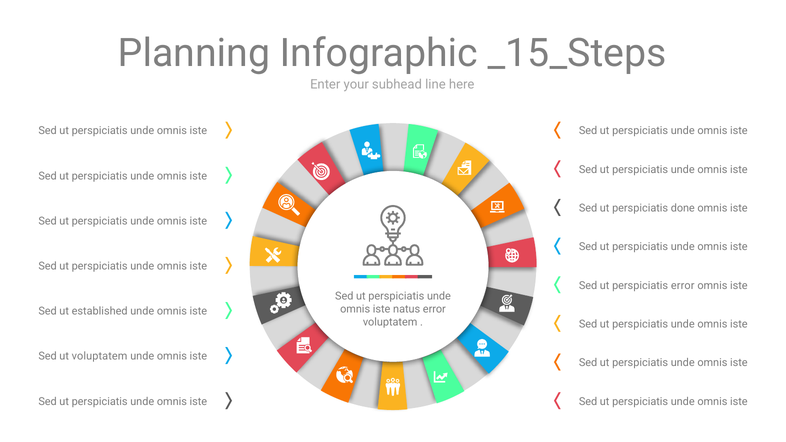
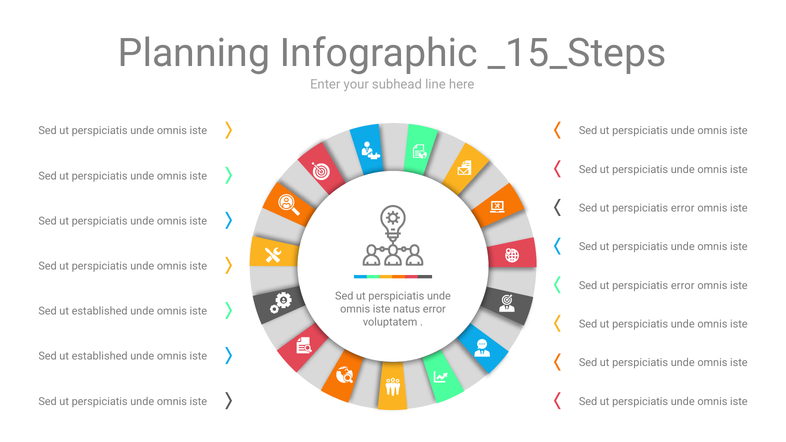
done: done -> error (683, 208)
voluptatem: voluptatem -> established (100, 356)
